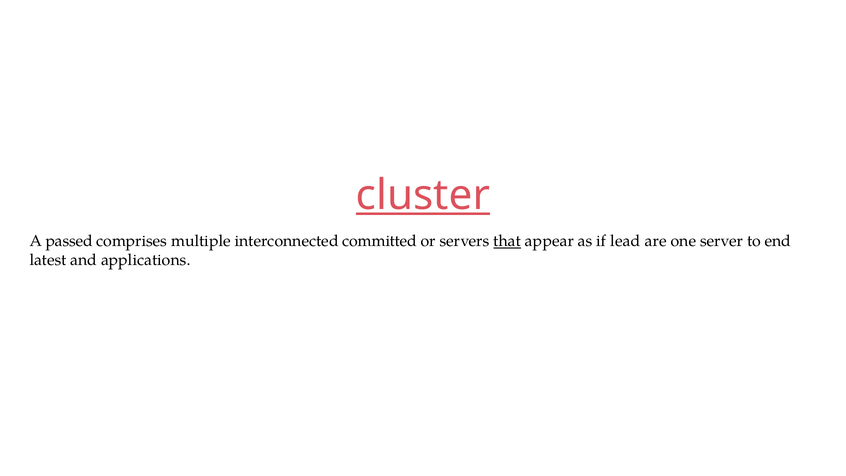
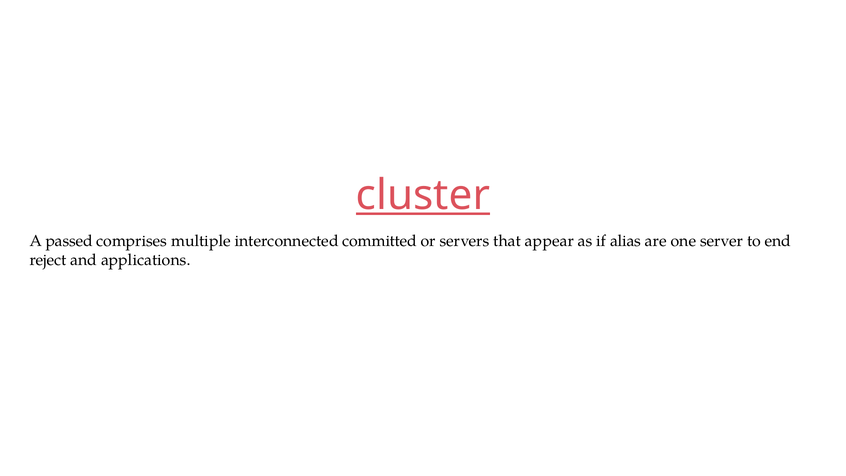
that underline: present -> none (507, 241)
lead: lead -> alias (626, 241)
latest: latest -> reject (48, 260)
